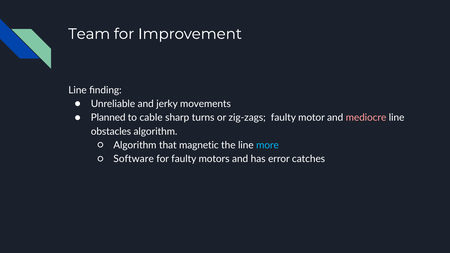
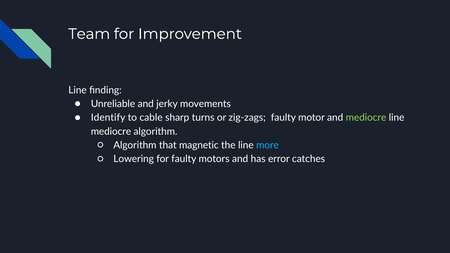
Planned: Planned -> Identify (108, 118)
mediocre colour: pink -> light green (366, 118)
obstacles: obstacles -> mediocre (111, 131)
Software: Software -> Lowering (134, 159)
